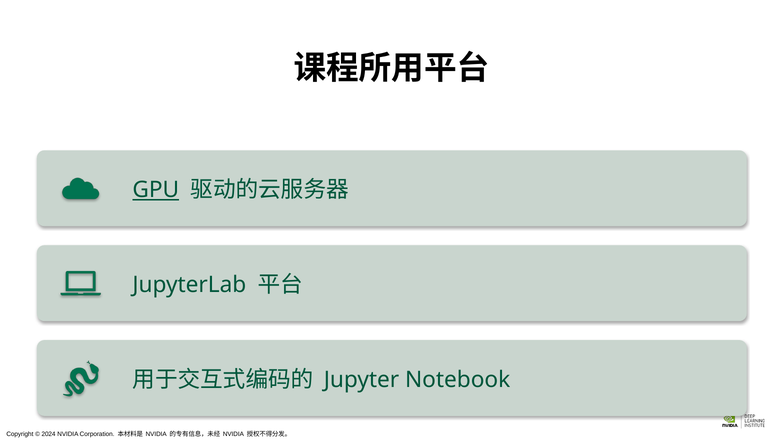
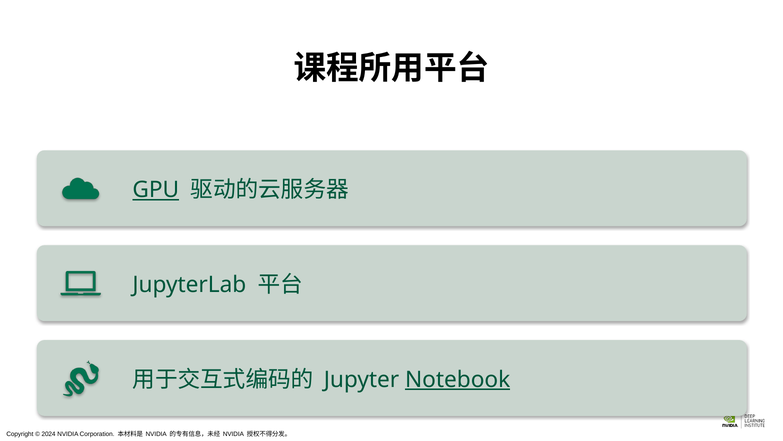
Notebook underline: none -> present (458, 379)
